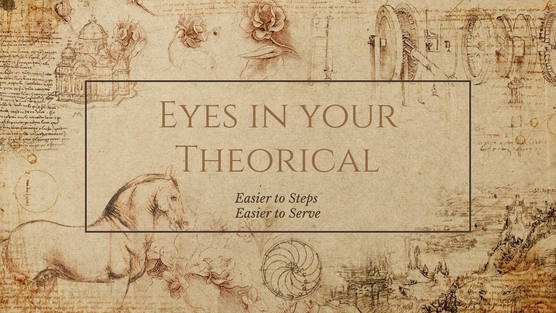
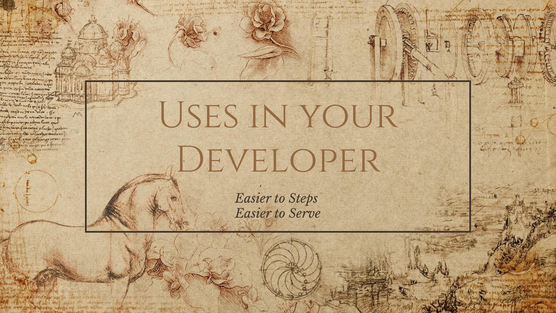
Eyes: Eyes -> Uses (198, 115)
Theorical: Theorical -> Developer (278, 160)
